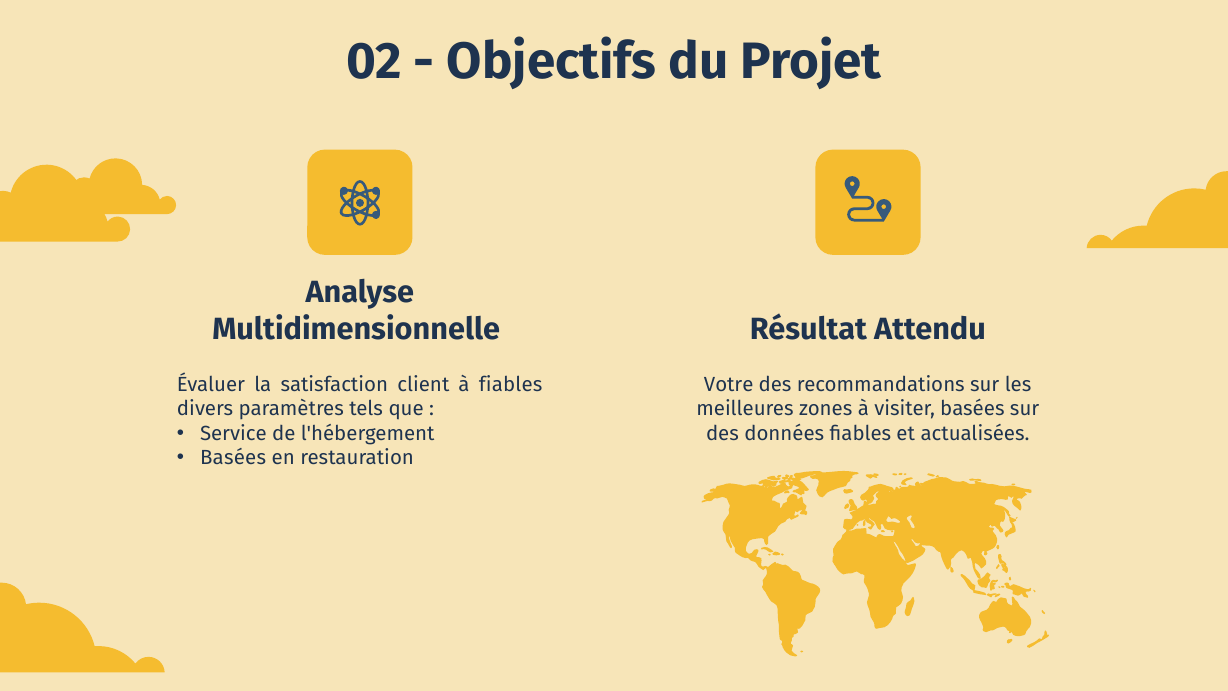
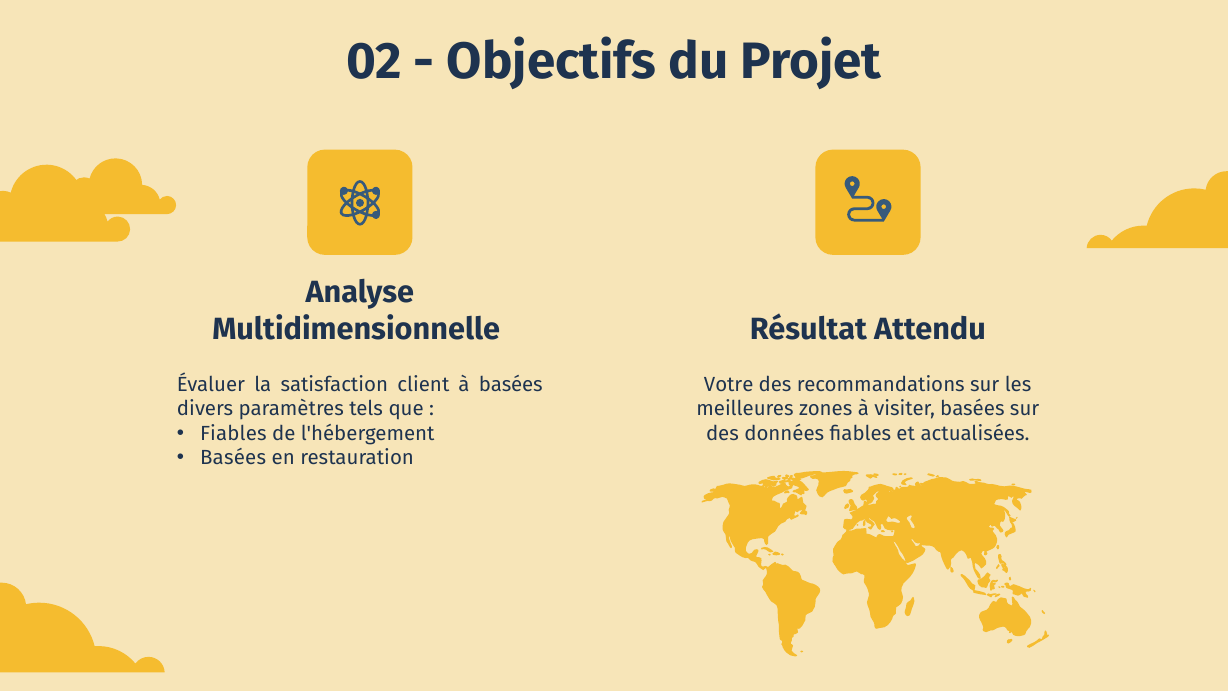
à fiables: fiables -> basées (511, 384)
Service: Service -> Fiables (233, 433)
